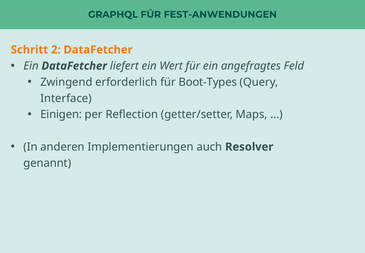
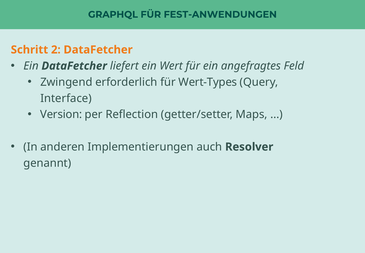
Boot-Types: Boot-Types -> Wert-Types (208, 82)
Einigen: Einigen -> Version (61, 114)
